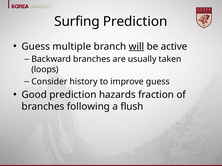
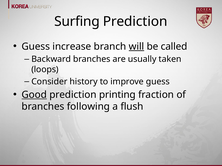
multiple: multiple -> increase (72, 47)
active: active -> called (174, 47)
Good underline: none -> present (34, 95)
hazards: hazards -> printing (117, 95)
